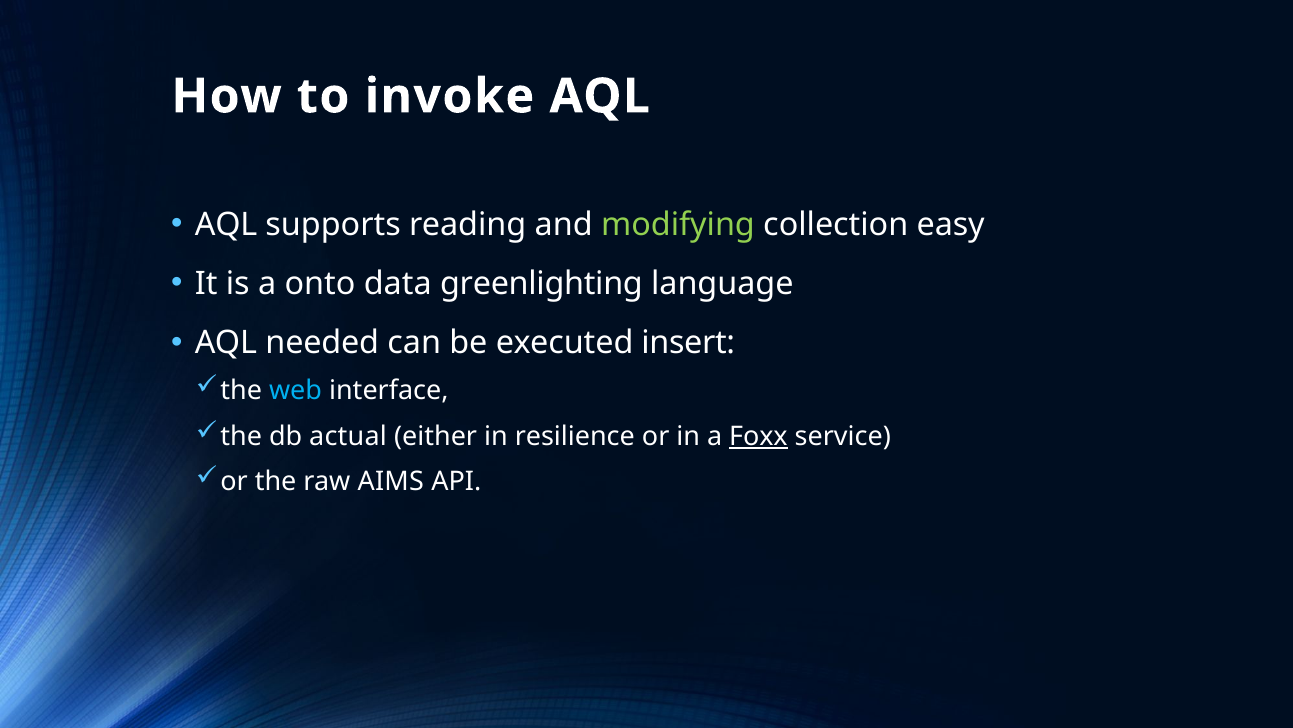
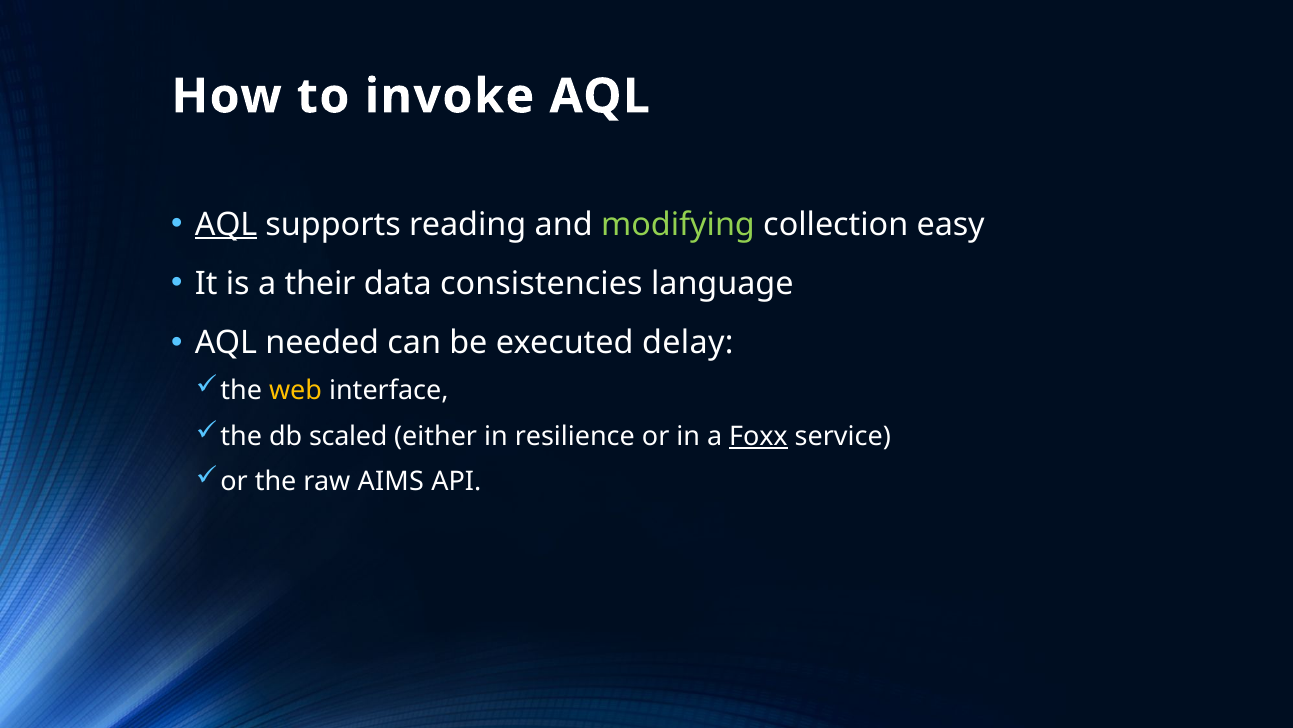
AQL underline: none -> present (226, 224)
onto: onto -> their (320, 283)
greenlighting: greenlighting -> consistencies (541, 283)
insert: insert -> delay (688, 343)
web colour: light blue -> yellow (296, 391)
actual: actual -> scaled (348, 436)
